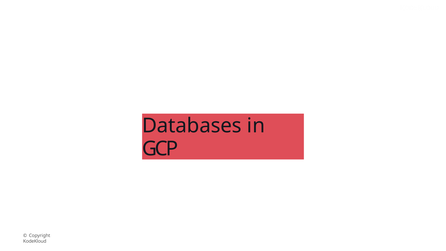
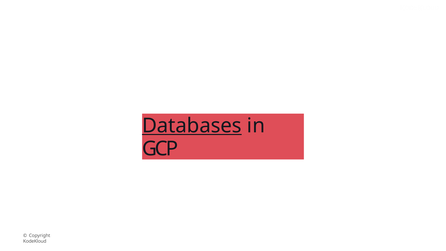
Databases underline: none -> present (192, 126)
